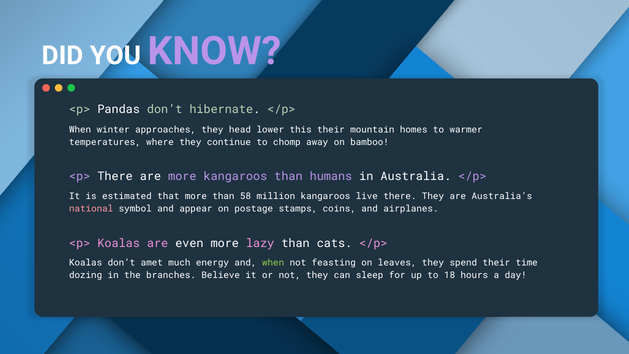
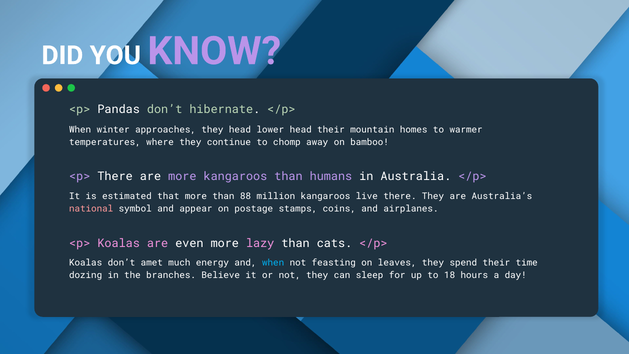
lower this: this -> head (301, 130)
58: 58 -> 88 (246, 196)
when colour: light green -> light blue (273, 262)
